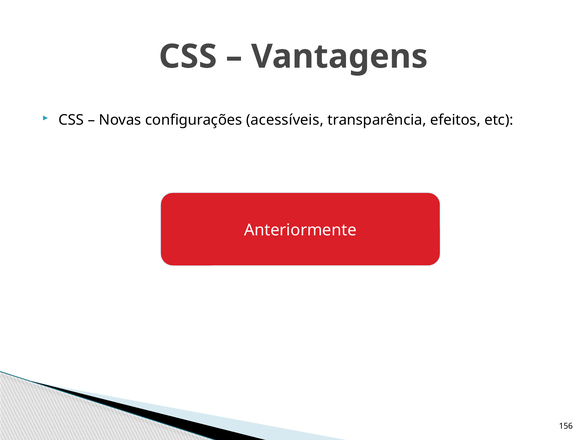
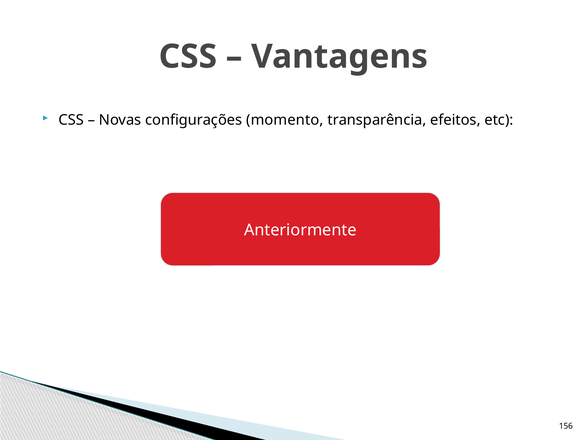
acessíveis: acessíveis -> momento (285, 120)
